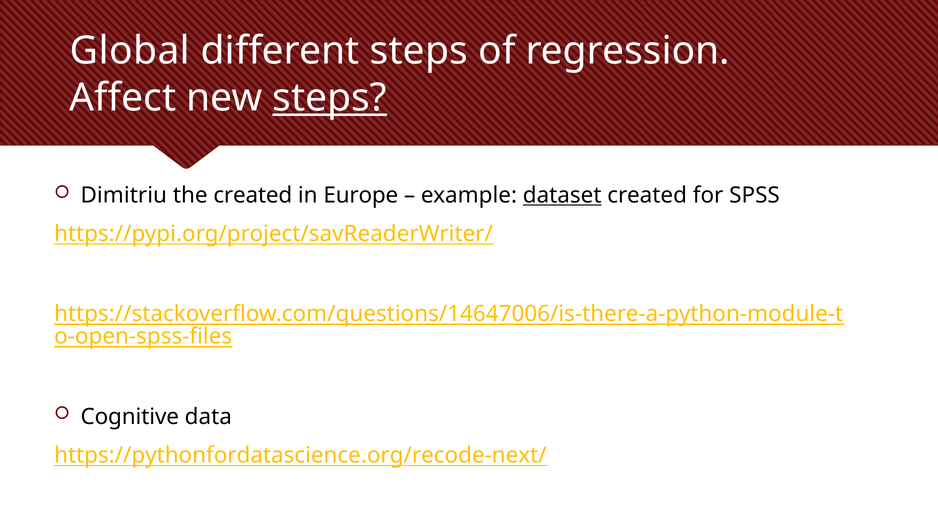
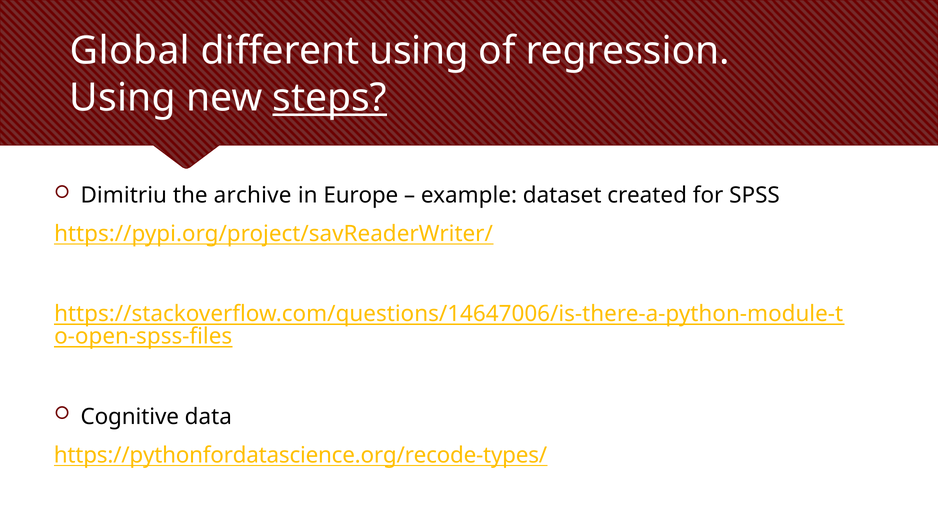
different steps: steps -> using (419, 51)
Affect: Affect -> Using (123, 98)
the created: created -> archive (253, 195)
dataset underline: present -> none (562, 195)
https://pythonfordatascience.org/recode-next/: https://pythonfordatascience.org/recode-next/ -> https://pythonfordatascience.org/recode-types/ (300, 455)
